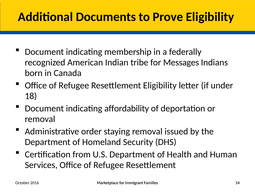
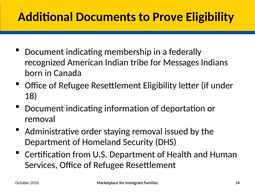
affordability: affordability -> information (127, 108)
